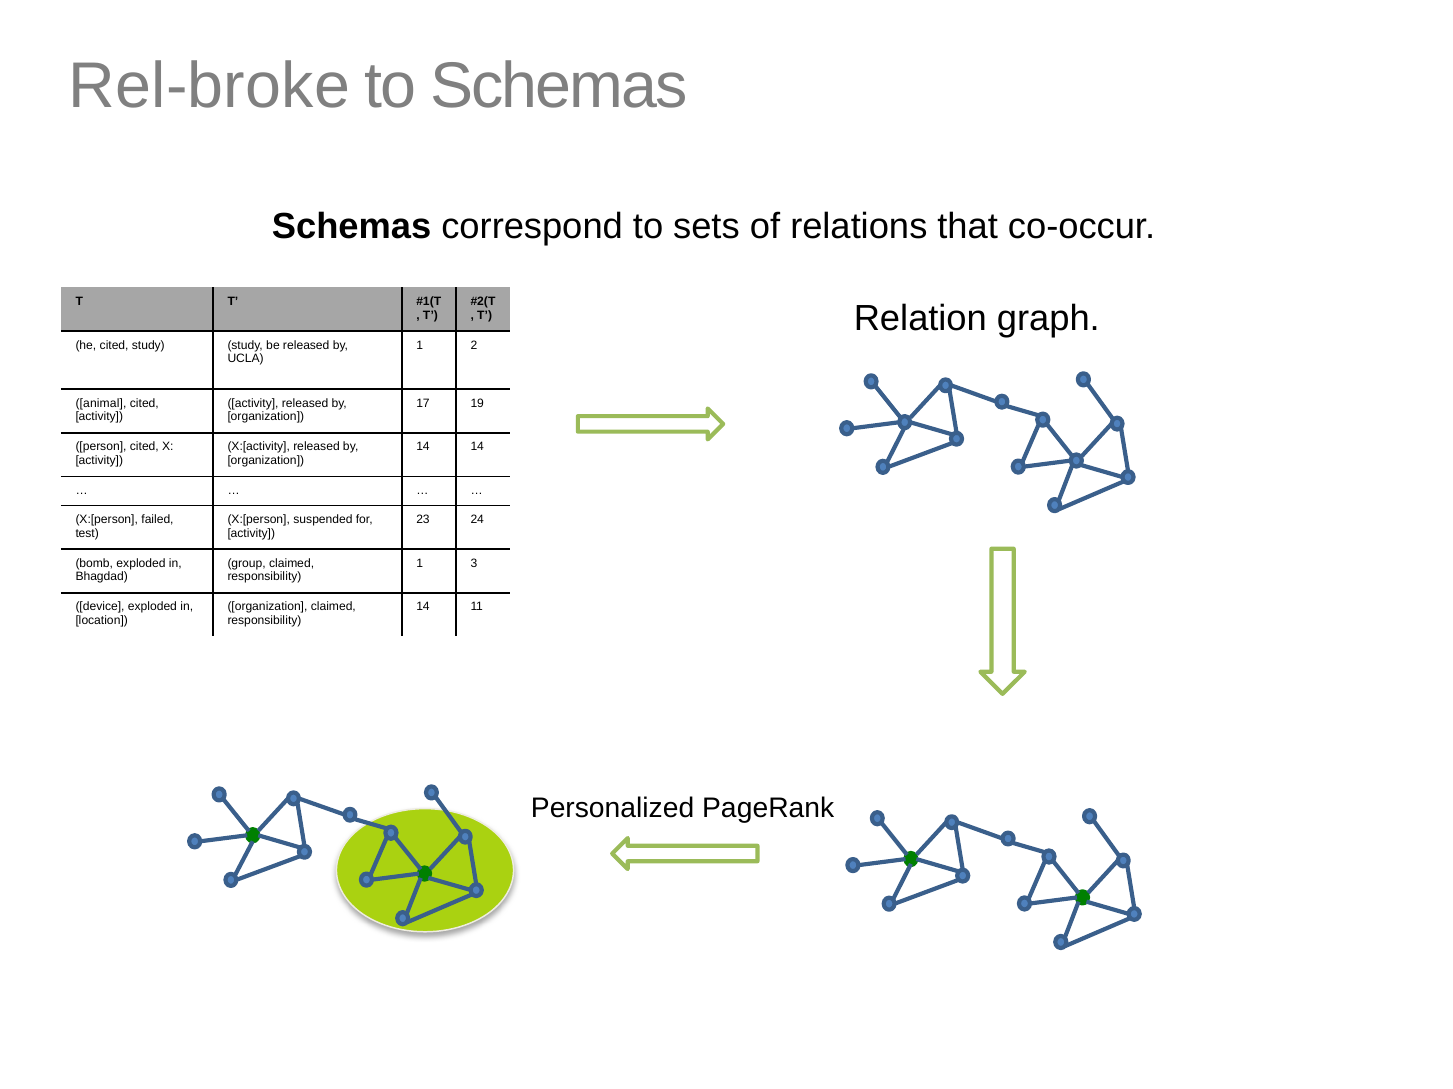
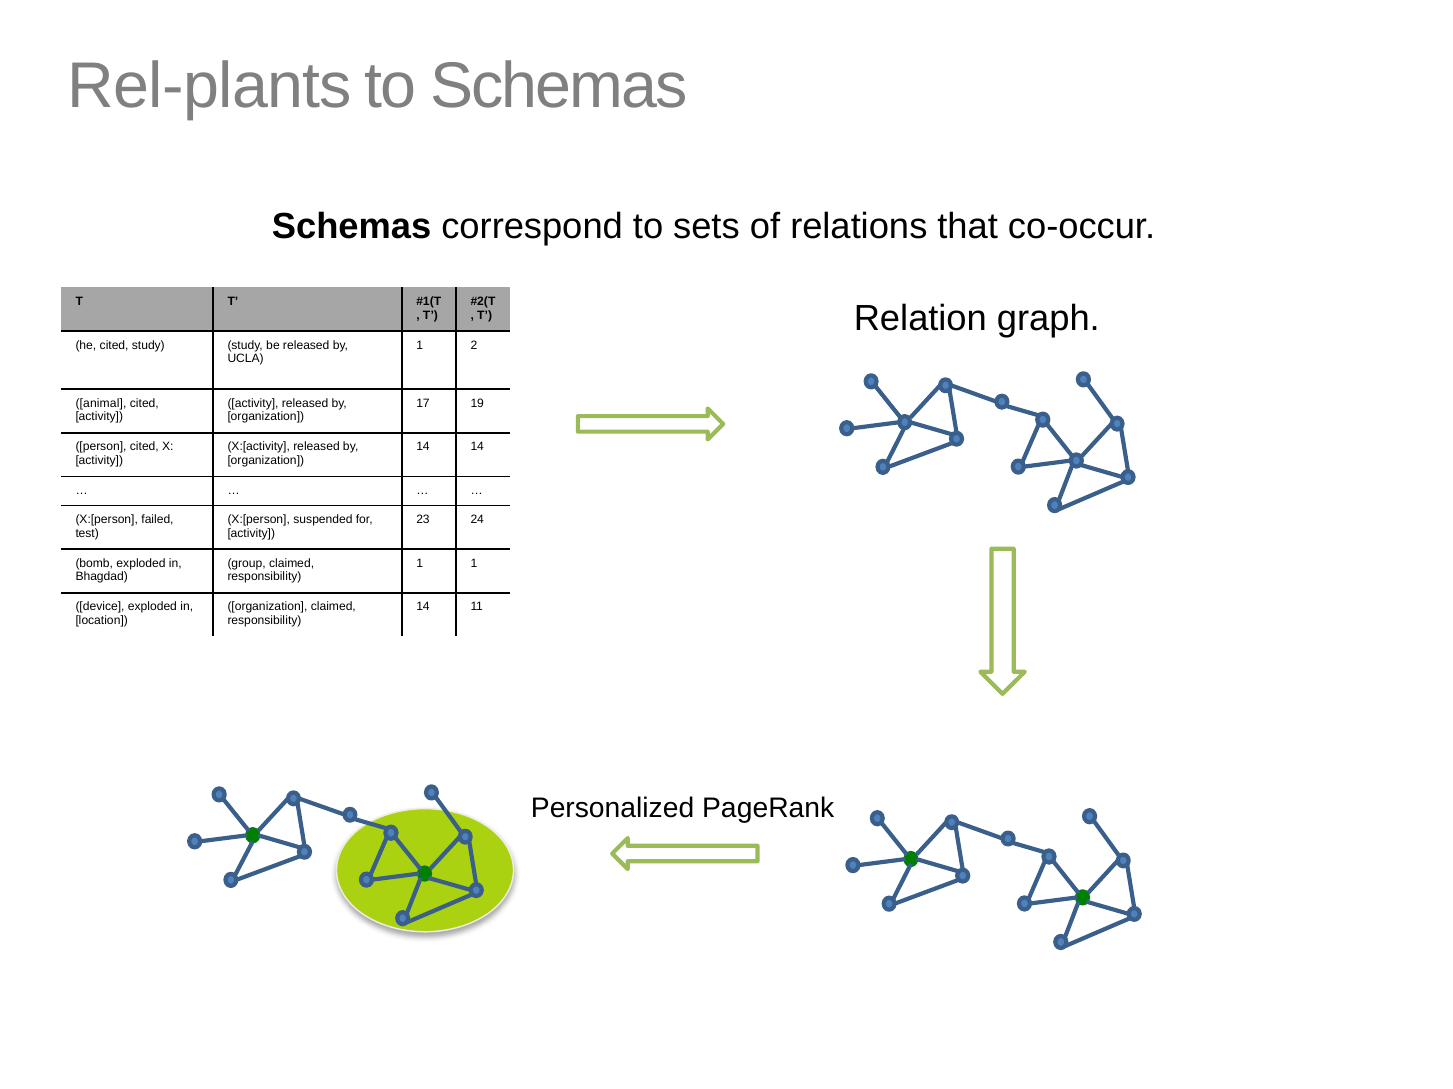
Rel-broke: Rel-broke -> Rel-plants (210, 86)
1 3: 3 -> 1 (474, 564)
